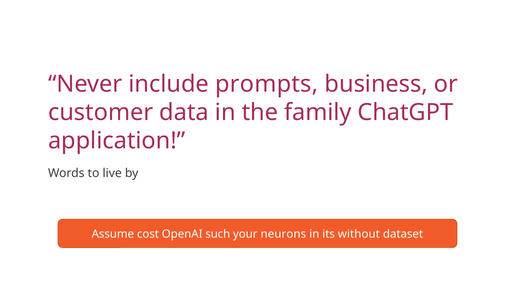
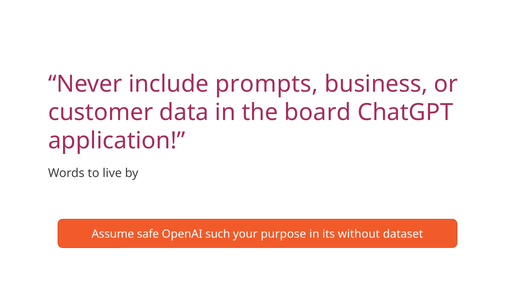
family: family -> board (318, 112)
cost: cost -> safe (148, 234)
neurons: neurons -> purpose (283, 234)
